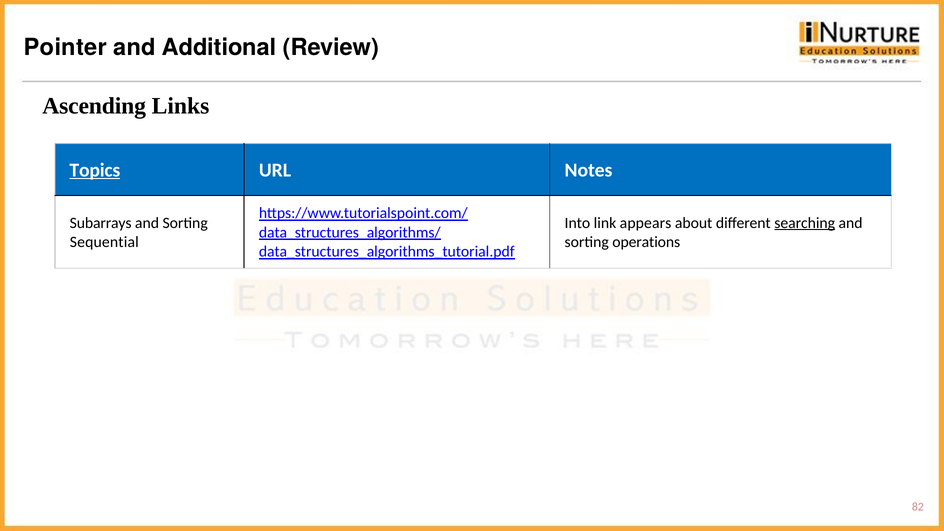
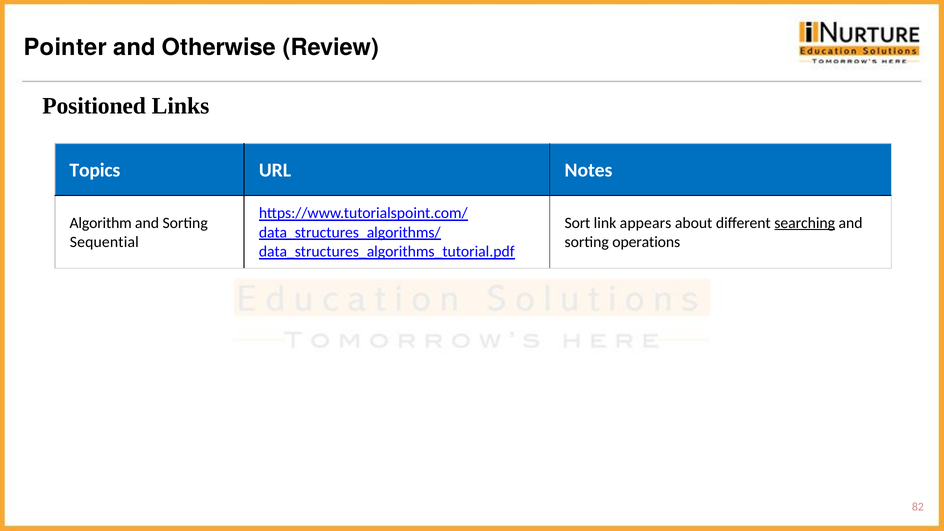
Additional: Additional -> Otherwise (219, 47)
Ascending: Ascending -> Positioned (94, 106)
Topics underline: present -> none (95, 170)
Subarrays: Subarrays -> Algorithm (101, 223)
Into: Into -> Sort (577, 223)
